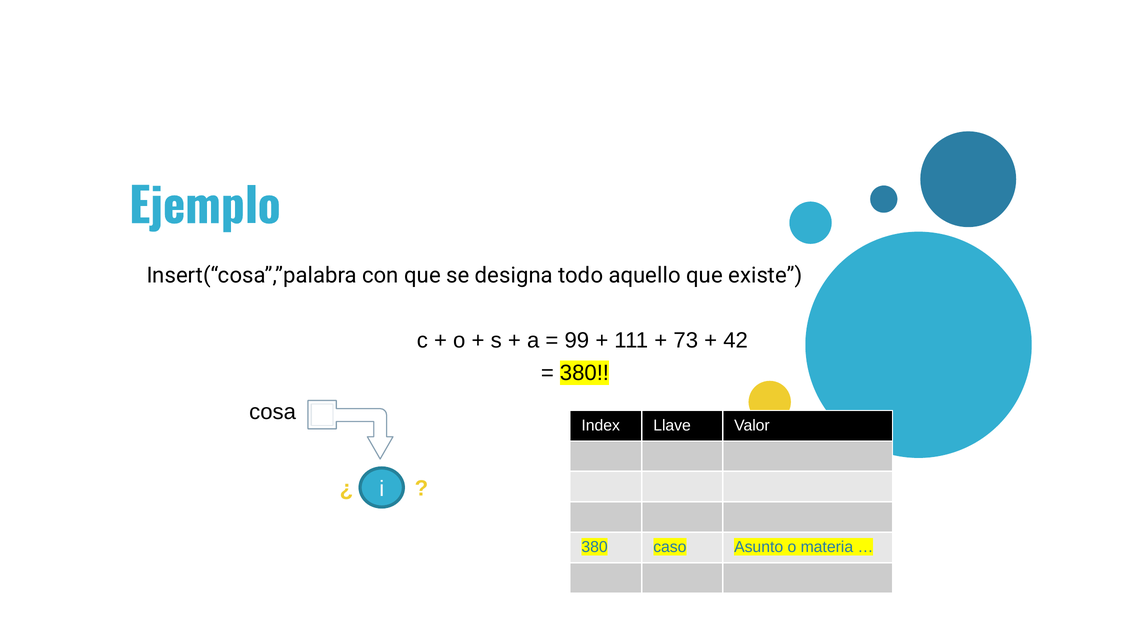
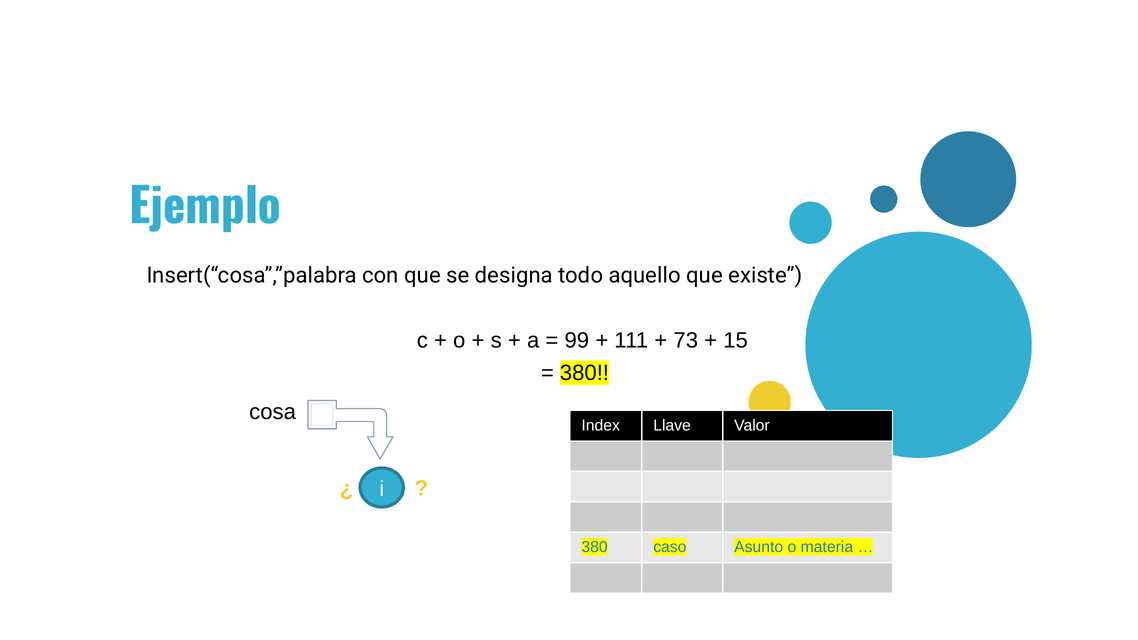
42: 42 -> 15 (736, 341)
